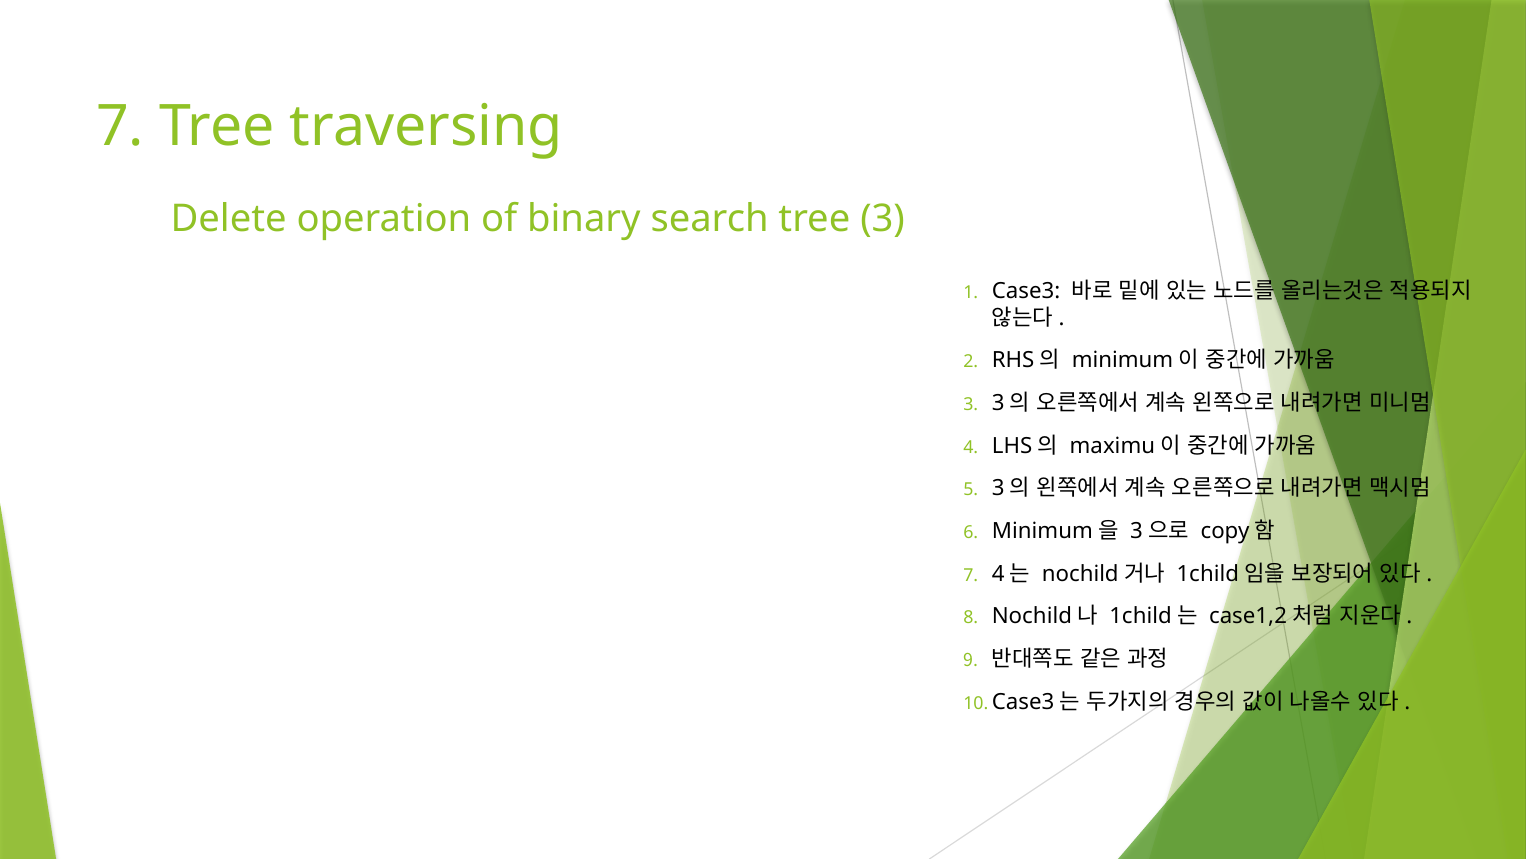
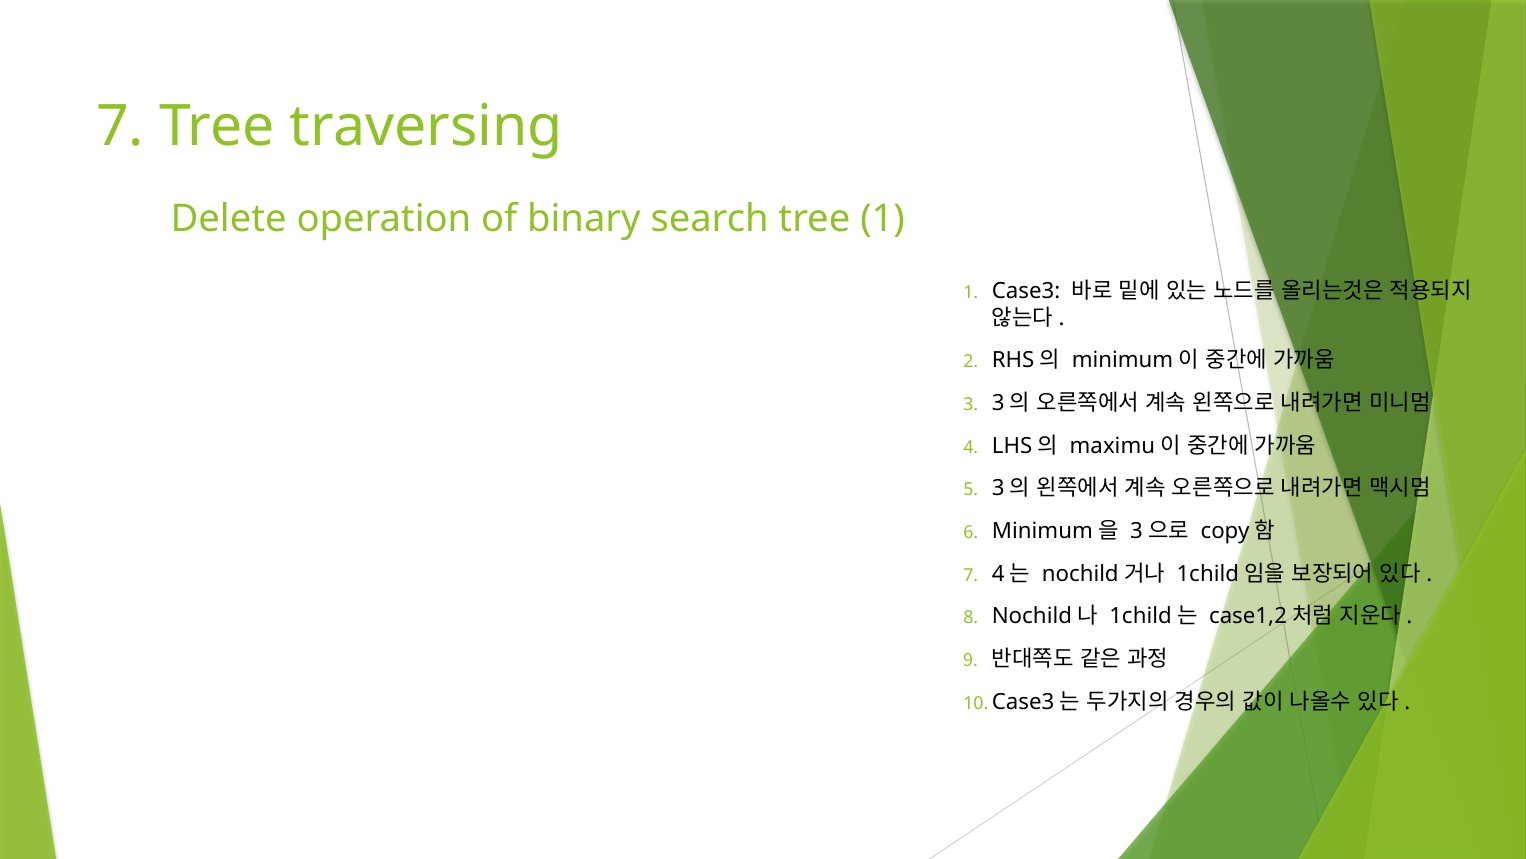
tree 3: 3 -> 1 (883, 219)
